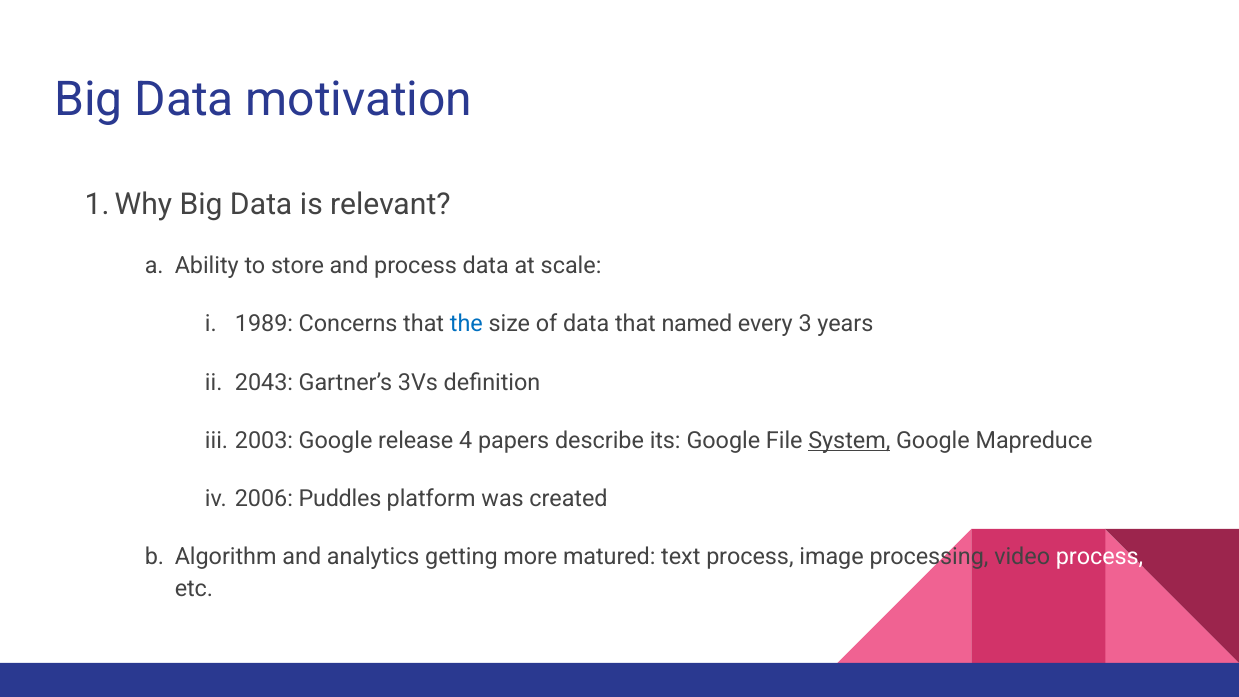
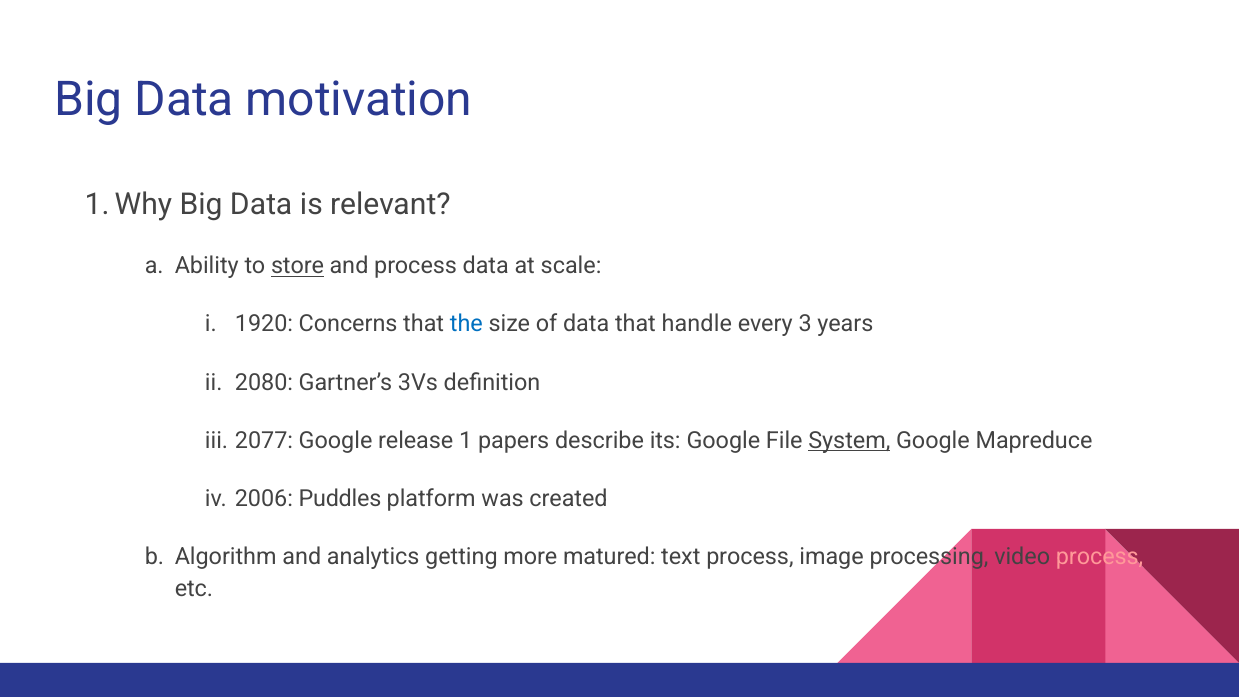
store underline: none -> present (297, 266)
1989: 1989 -> 1920 (264, 324)
named: named -> handle (697, 324)
2043: 2043 -> 2080 (264, 382)
2003: 2003 -> 2077 (264, 440)
4: 4 -> 1 (466, 440)
process colour: white -> pink (1100, 557)
